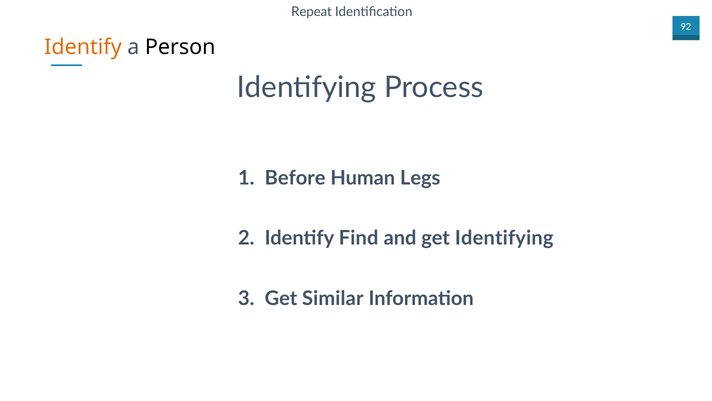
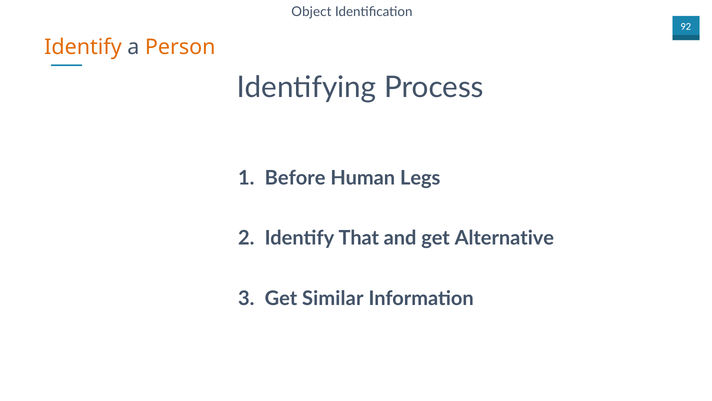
Repeat: Repeat -> Object (311, 12)
Person colour: black -> orange (180, 47)
Find: Find -> That (359, 238)
get Identifying: Identifying -> Alternative (504, 238)
